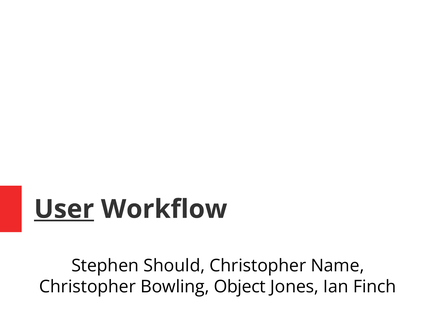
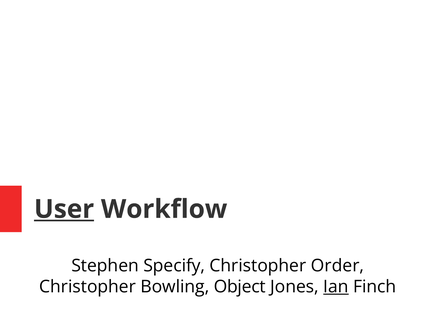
Should: Should -> Specify (174, 265)
Name: Name -> Order (337, 265)
Ian underline: none -> present (336, 286)
